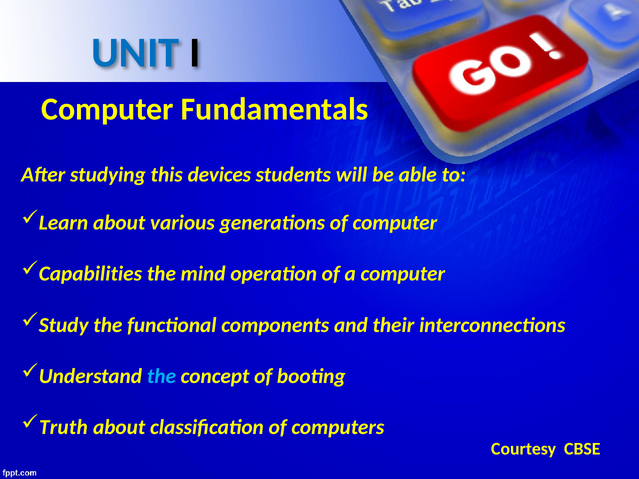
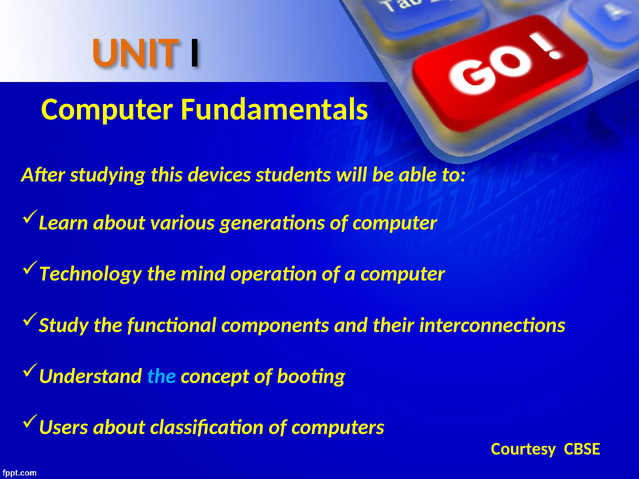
UNIT colour: blue -> orange (135, 53)
Capabilities: Capabilities -> Technology (90, 274)
Truth: Truth -> Users (63, 427)
